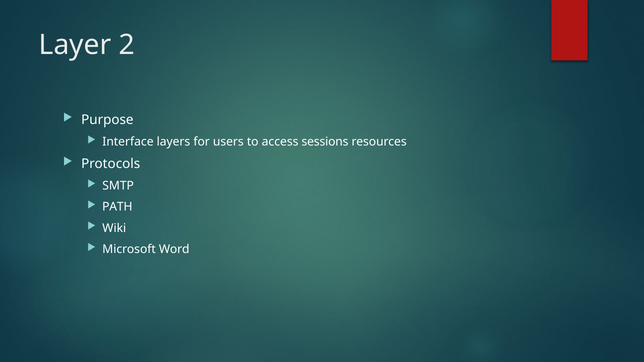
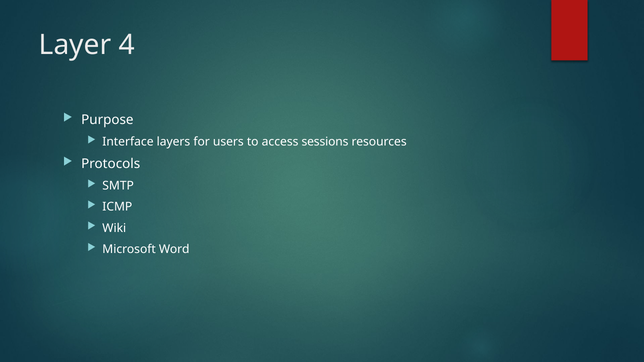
2: 2 -> 4 (127, 45)
PATH: PATH -> ICMP (117, 207)
